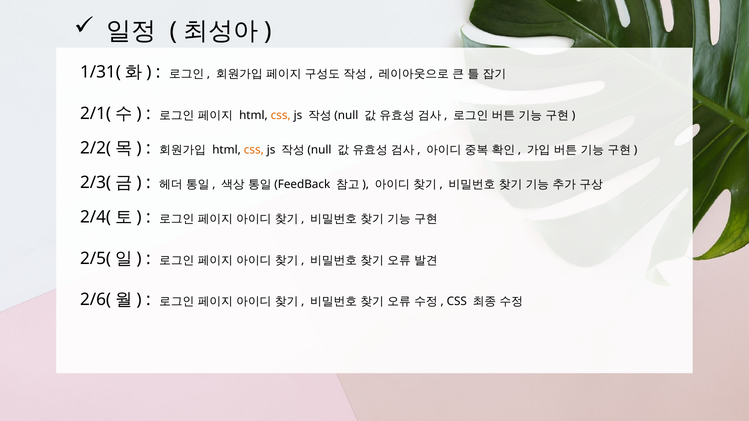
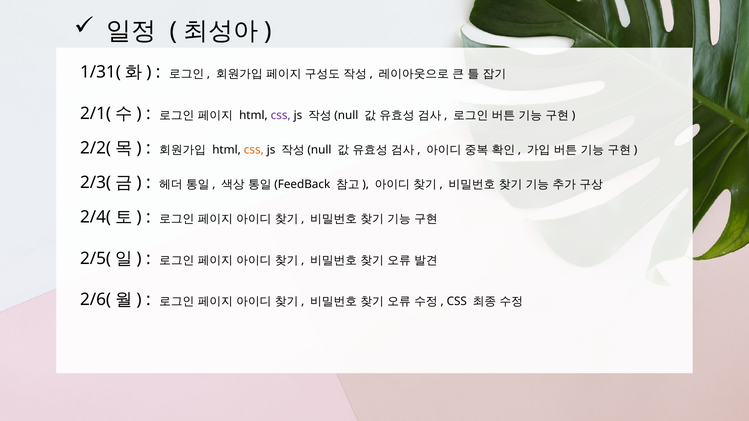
css colour: orange -> purple (281, 115)
